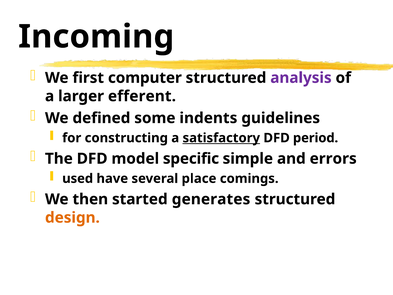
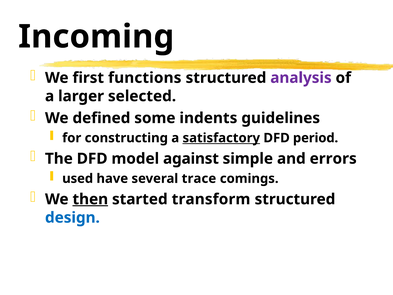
computer: computer -> functions (145, 78)
efferent: efferent -> selected (142, 96)
specific: specific -> against (191, 159)
place: place -> trace (199, 178)
then underline: none -> present (90, 199)
generates: generates -> transform (211, 199)
design colour: orange -> blue (72, 217)
